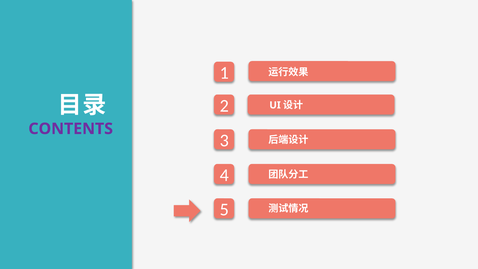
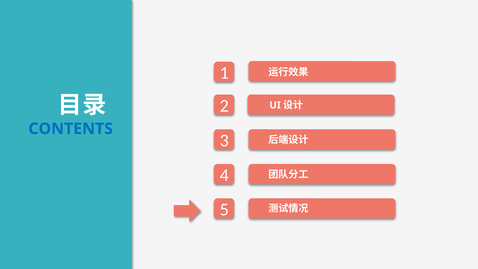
CONTENTS colour: purple -> blue (71, 129)
